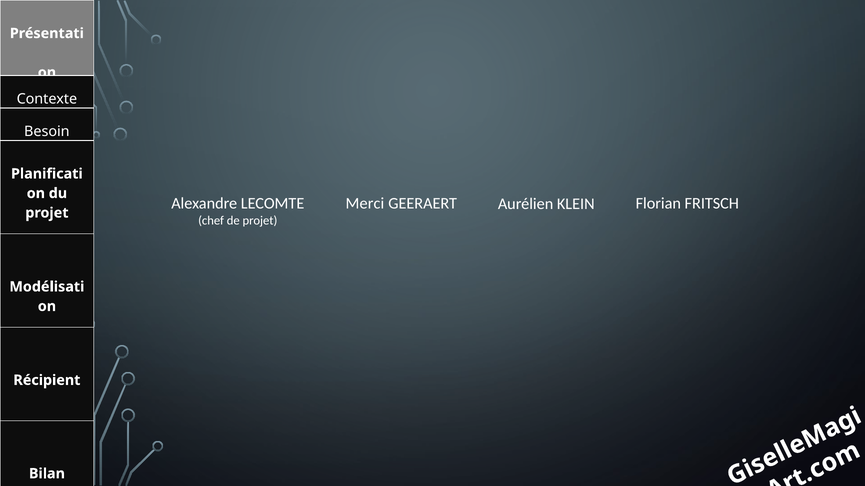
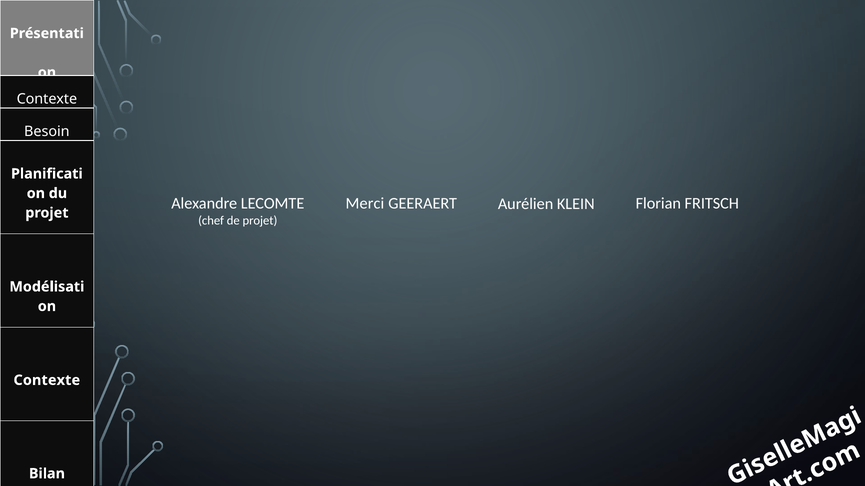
Récipient: Récipient -> Contexte (47, 381)
